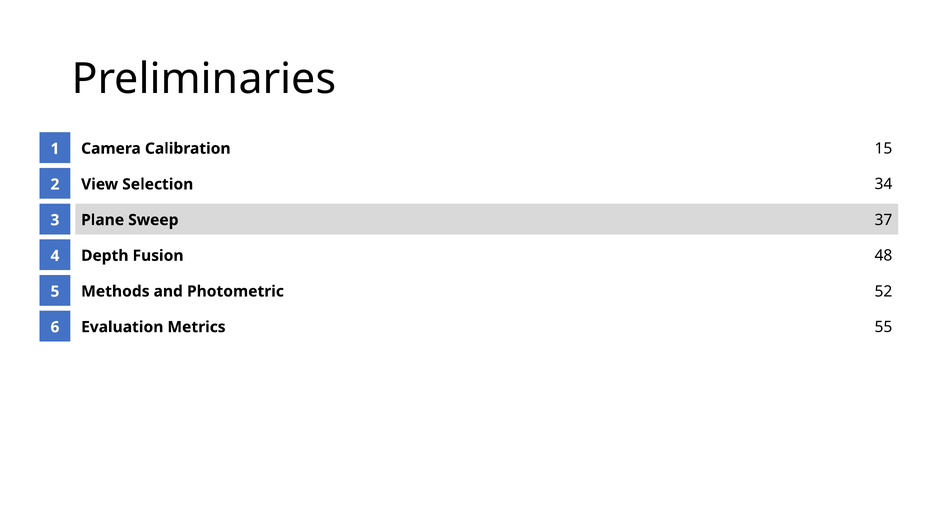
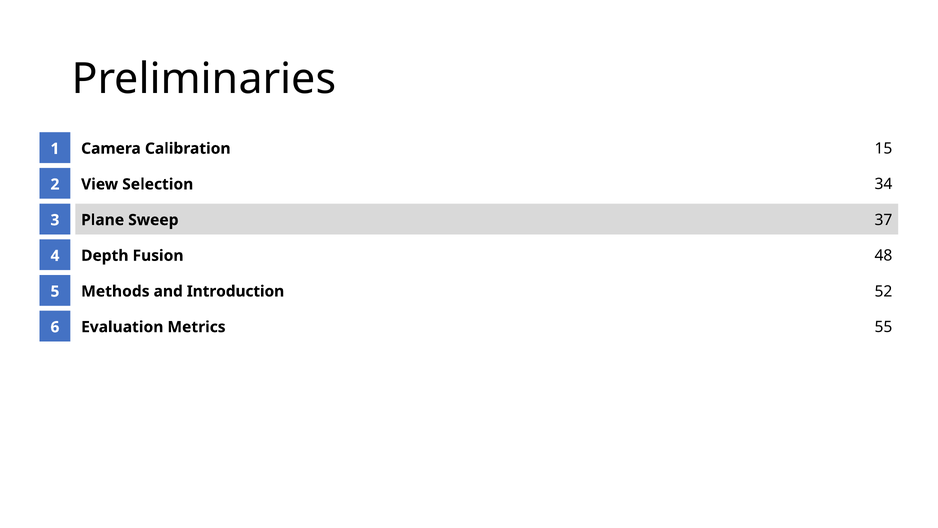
Photometric: Photometric -> Introduction (235, 291)
